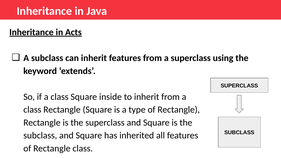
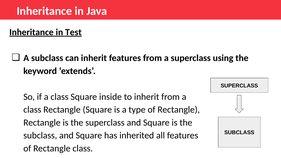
Acts: Acts -> Test (73, 32)
